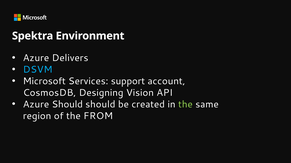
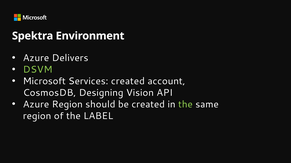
DSVM colour: light blue -> light green (38, 70)
Services support: support -> created (128, 81)
Azure Should: Should -> Region (67, 105)
FROM: FROM -> LABEL (98, 116)
